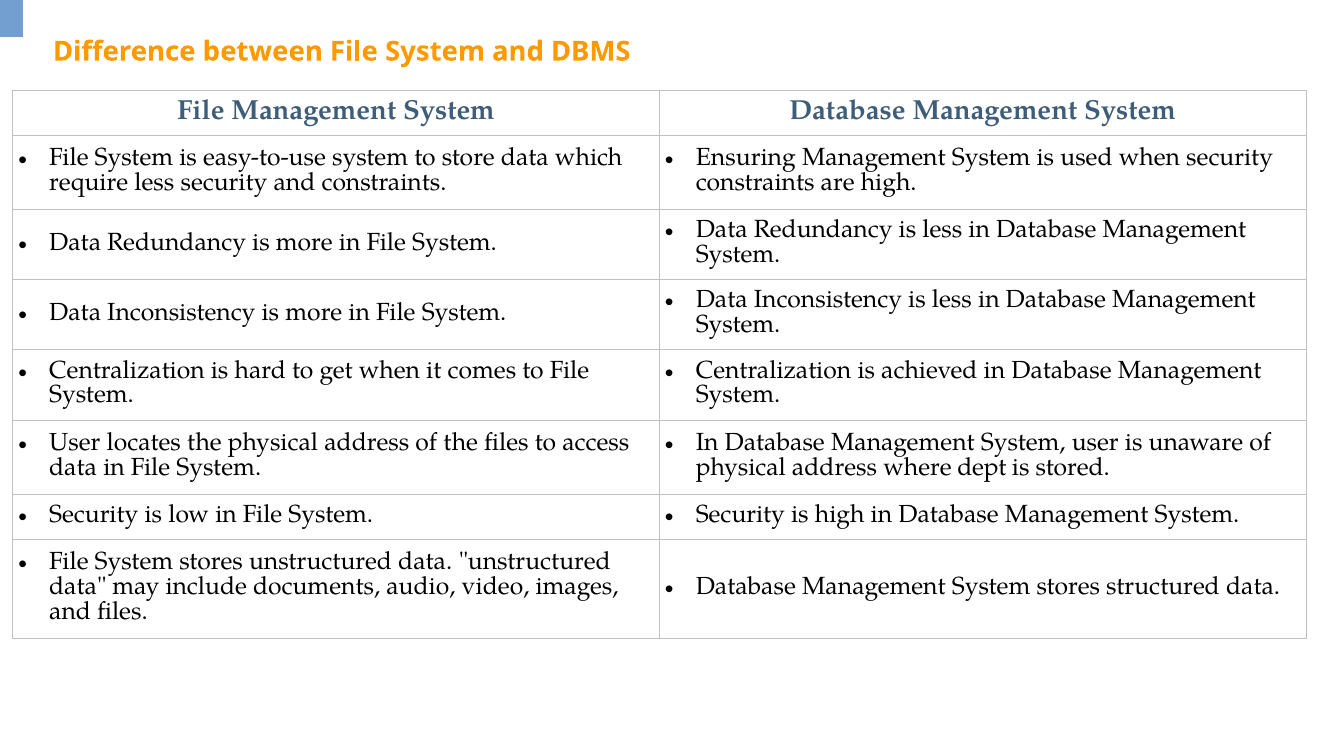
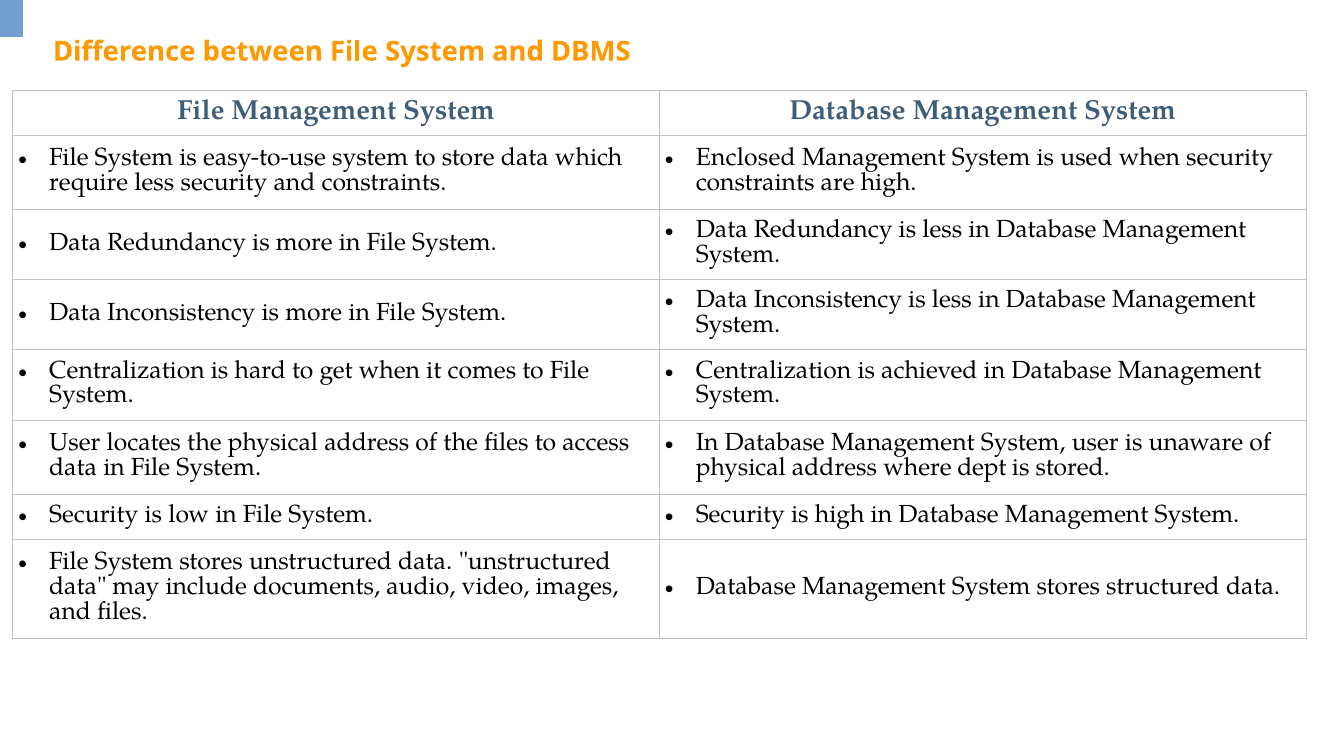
Ensuring: Ensuring -> Enclosed (746, 157)
